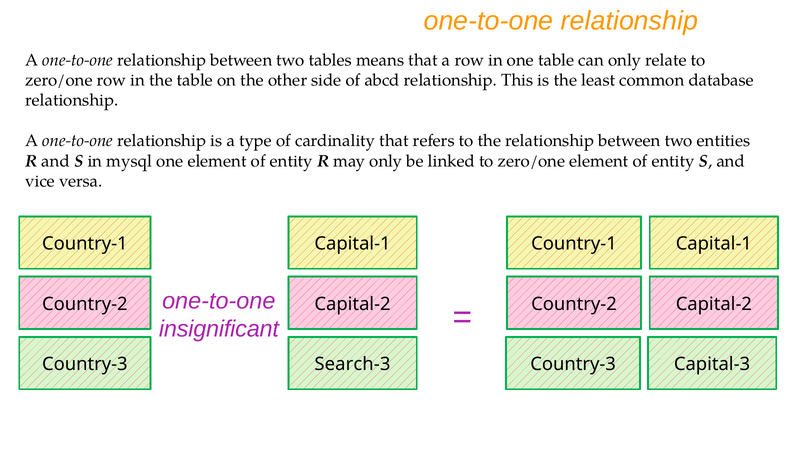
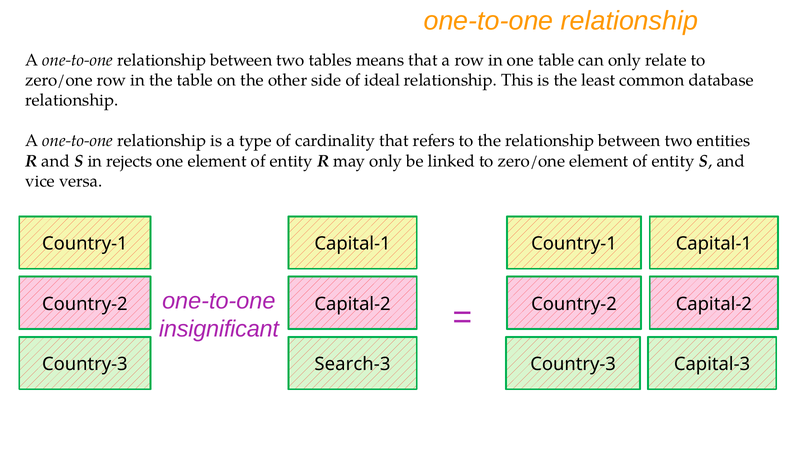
abcd: abcd -> ideal (382, 80)
mysql: mysql -> rejects (129, 161)
